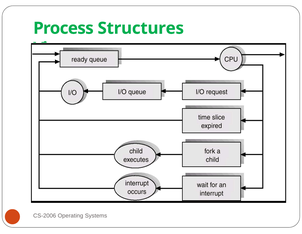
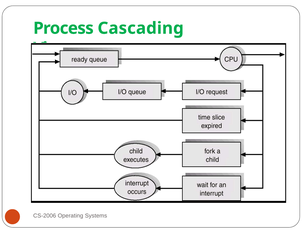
Structures: Structures -> Cascading (141, 28)
